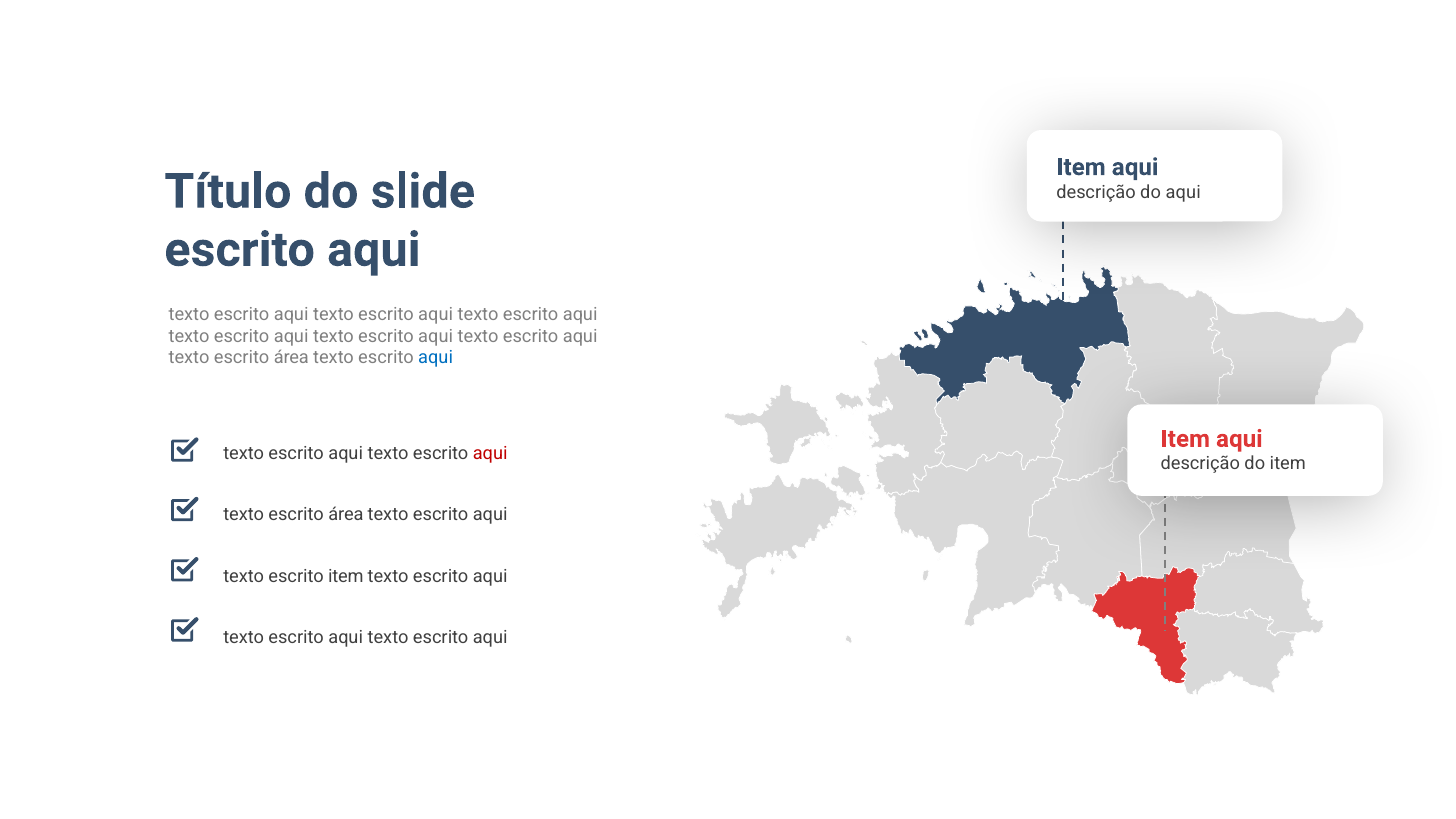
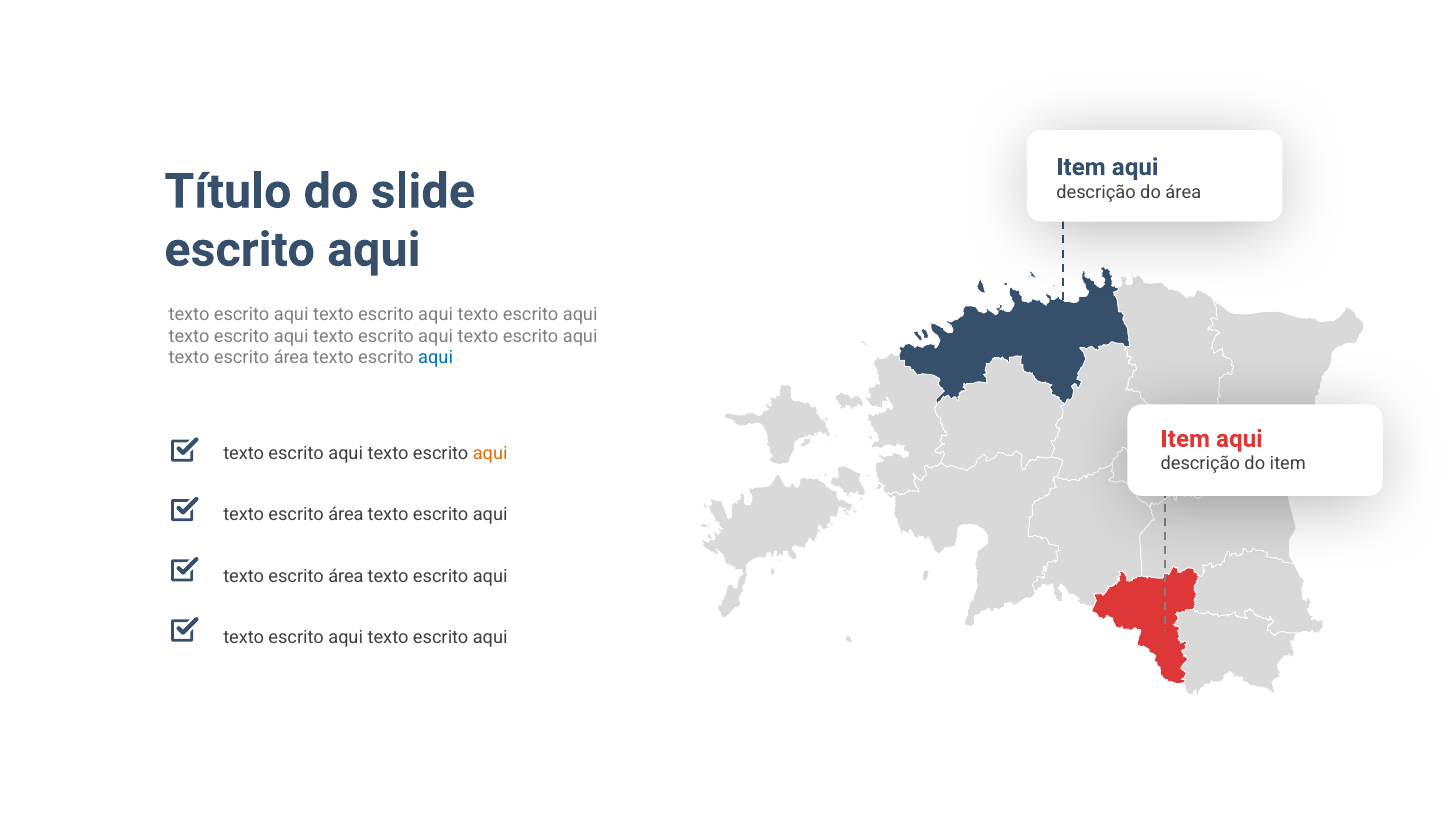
do aqui: aqui -> área (1183, 192)
aqui colour: red -> orange (490, 454)
item: item -> área (346, 576)
